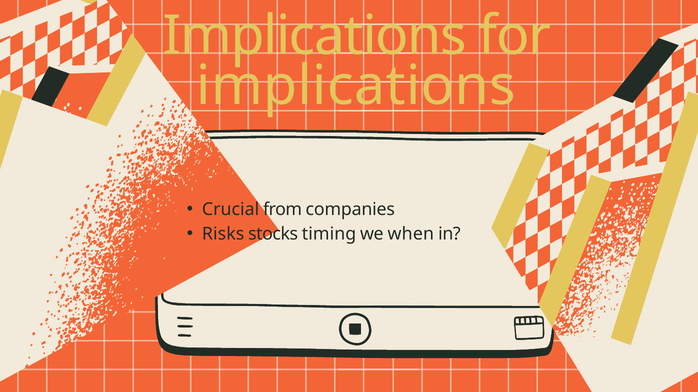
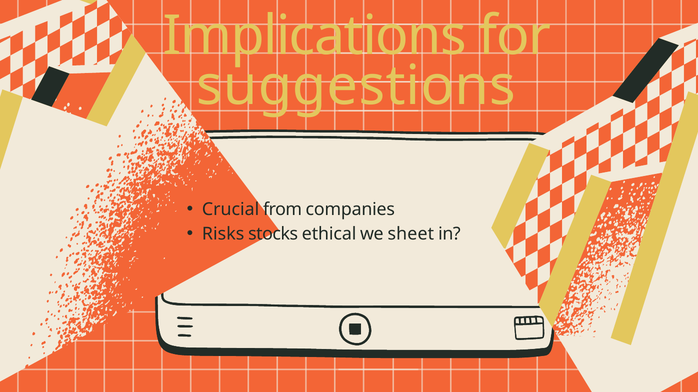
implications: implications -> suggestions (356, 86)
timing: timing -> ethical (329, 234)
when: when -> sheet (411, 234)
